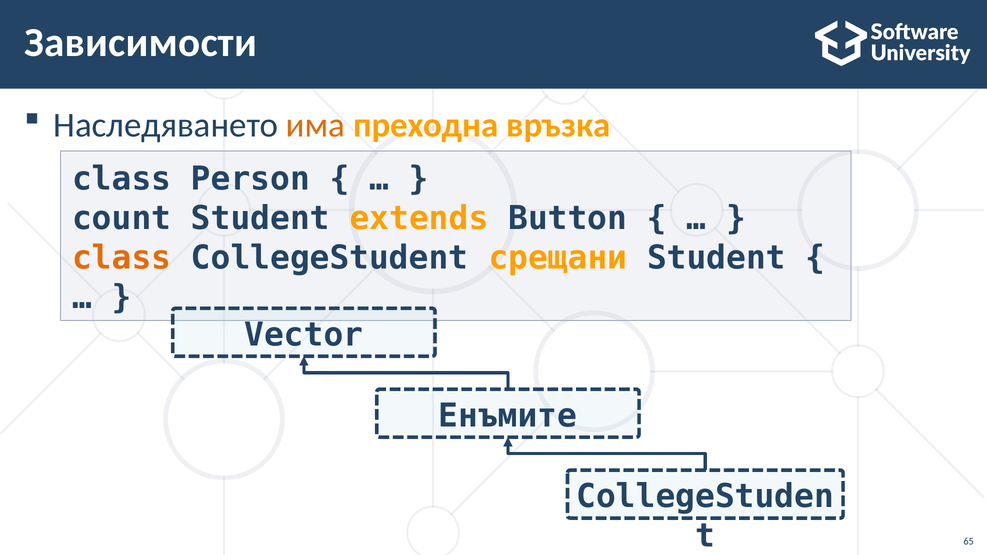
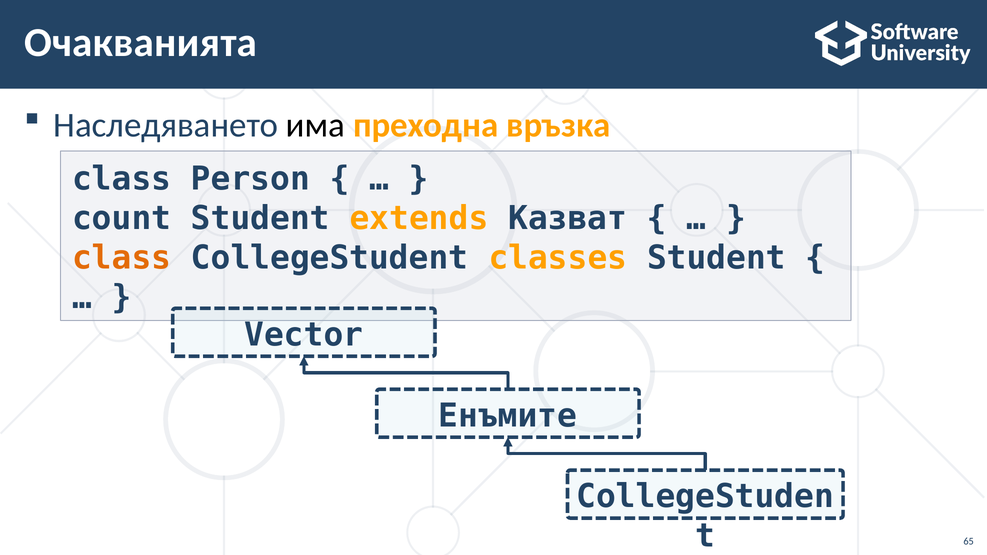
Зависимости: Зависимости -> Очакванията (141, 43)
има colour: orange -> black (316, 125)
Button: Button -> Казват (568, 219)
срещани: срещани -> classes (558, 258)
